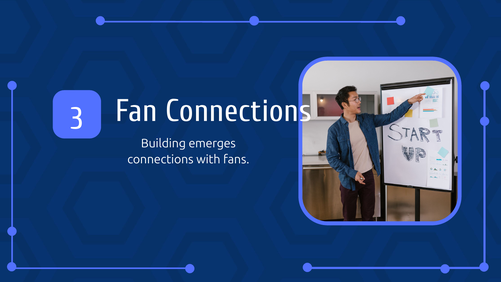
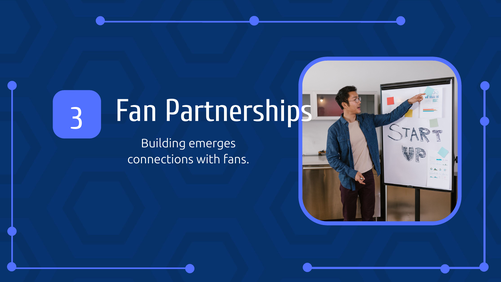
Fan Connections: Connections -> Partnerships (239, 111)
